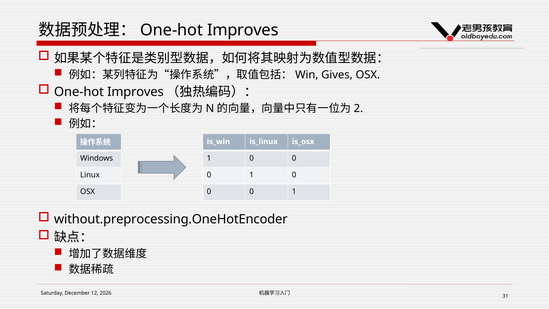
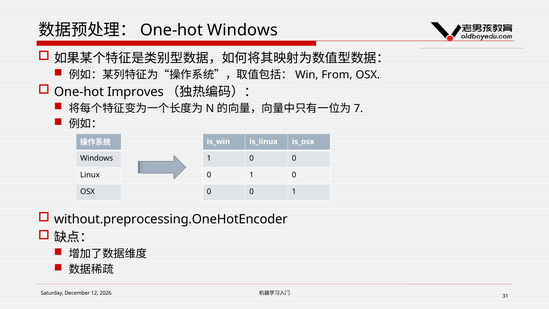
Improves: Improves -> Windows (243, 30)
Gives: Gives -> From (337, 75)
2: 2 -> 7 (358, 108)
